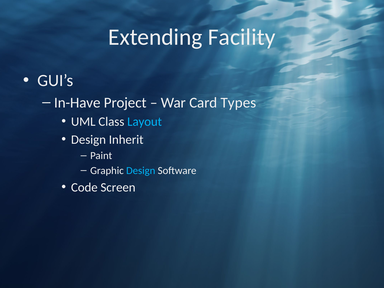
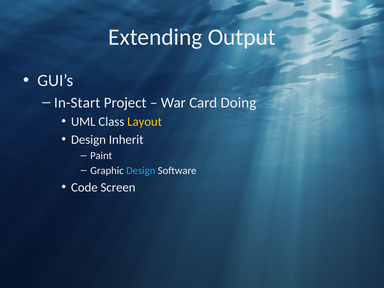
Facility: Facility -> Output (242, 37)
In-Have: In-Have -> In-Start (77, 103)
Types: Types -> Doing (238, 103)
Layout colour: light blue -> yellow (145, 122)
